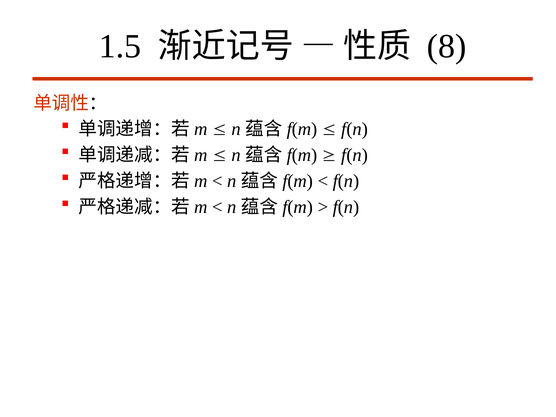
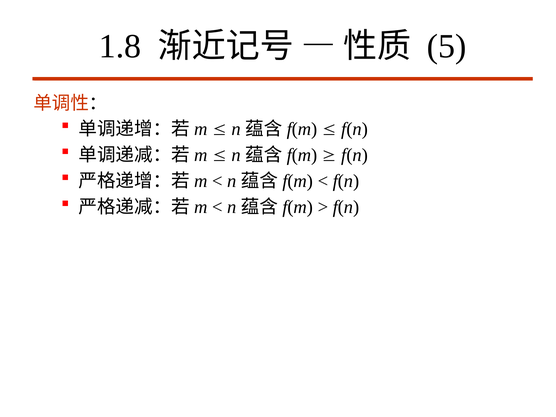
1.5: 1.5 -> 1.8 (120, 46)
8: 8 -> 5 (447, 46)
